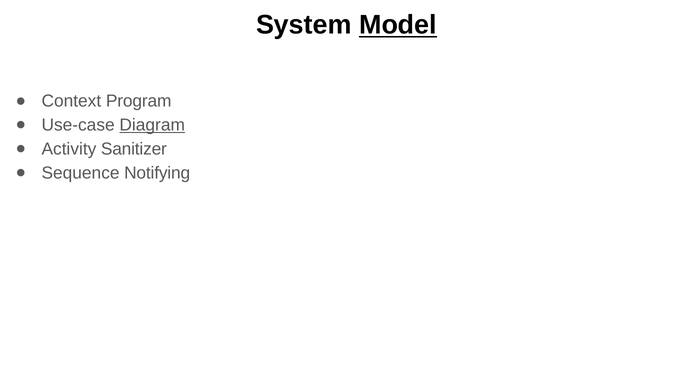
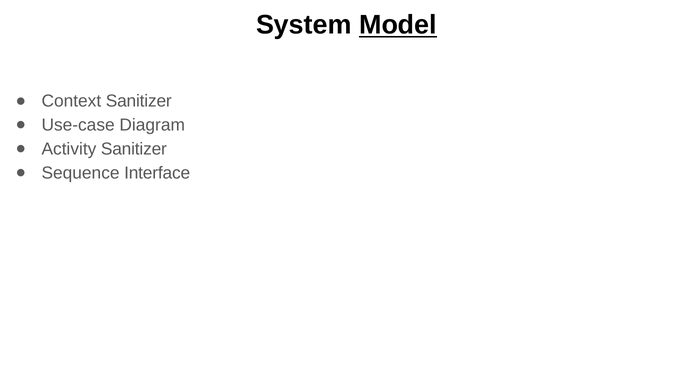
Context Program: Program -> Sanitizer (139, 101)
Diagram underline: present -> none (152, 125)
Notifying: Notifying -> Interface (157, 173)
